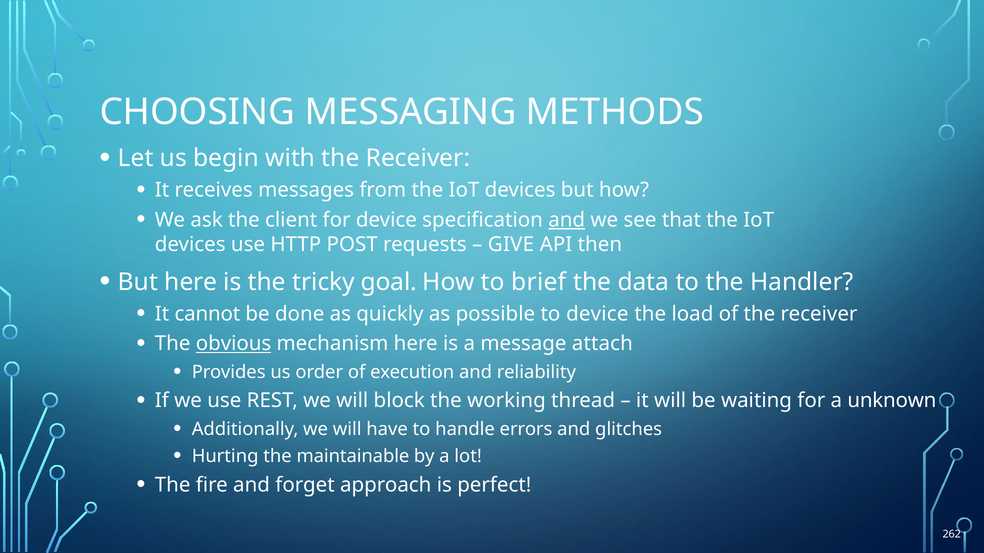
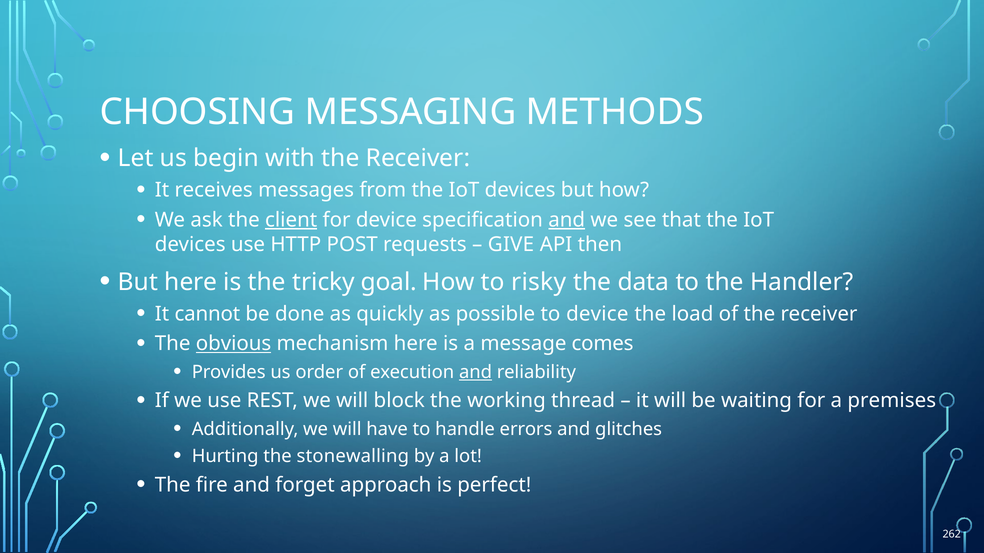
client underline: none -> present (291, 220)
brief: brief -> risky (539, 282)
attach: attach -> comes (603, 344)
and underline: none -> present (476, 372)
unknown: unknown -> premises (892, 401)
maintainable: maintainable -> stonewalling (353, 457)
